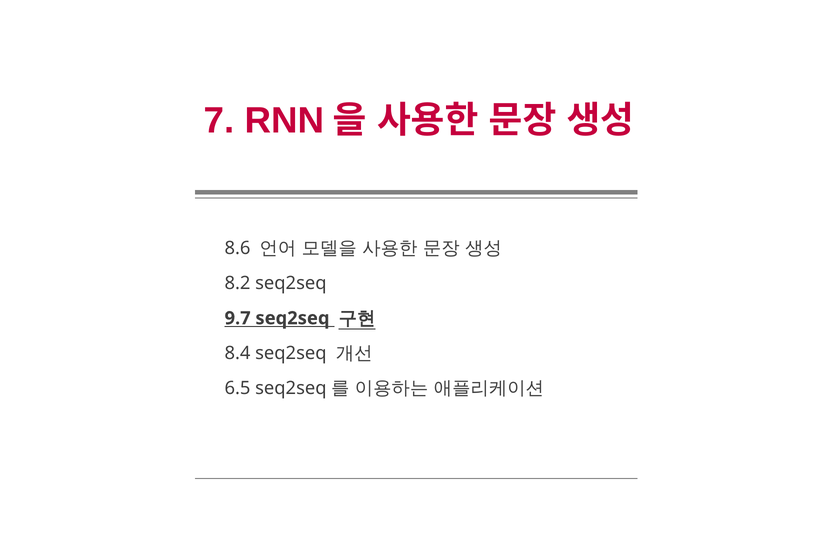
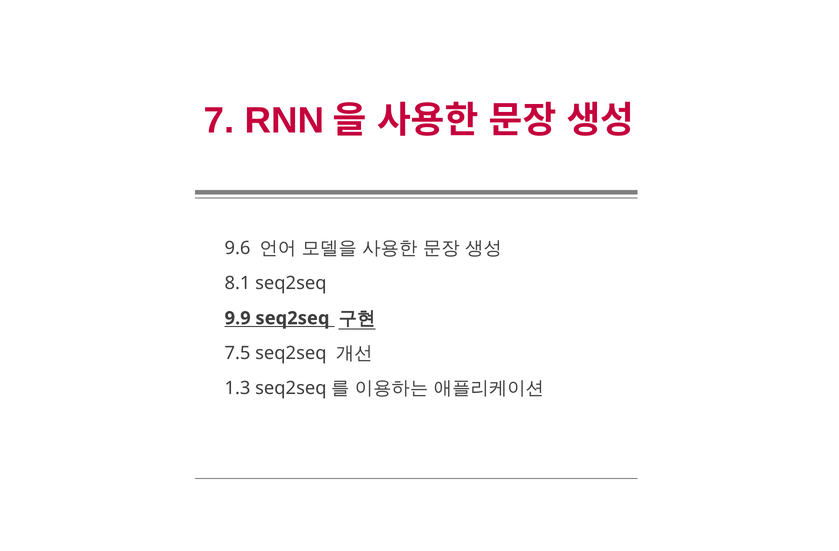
8.6: 8.6 -> 9.6 (238, 248)
8.2: 8.2 -> 8.1 (238, 283)
9.7: 9.7 -> 9.9 (238, 318)
8.4: 8.4 -> 7.5 (238, 353)
6.5: 6.5 -> 1.3 (238, 388)
